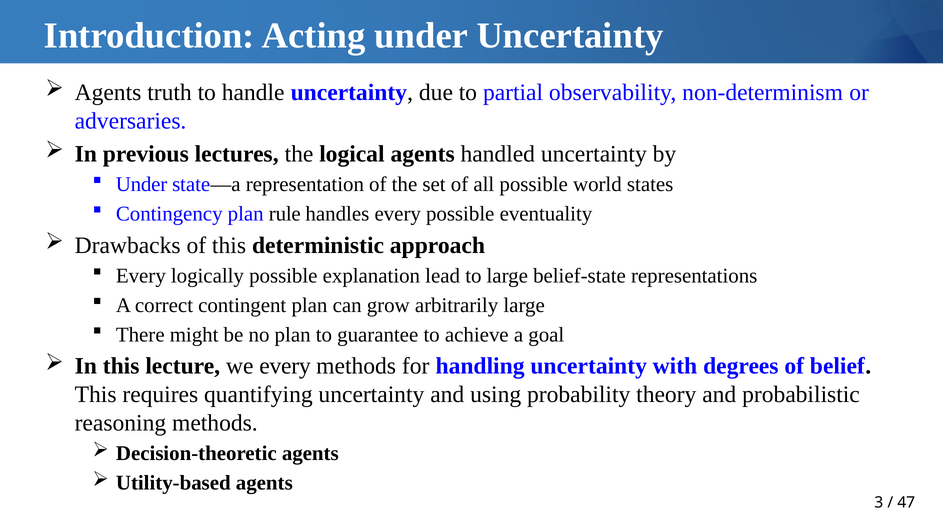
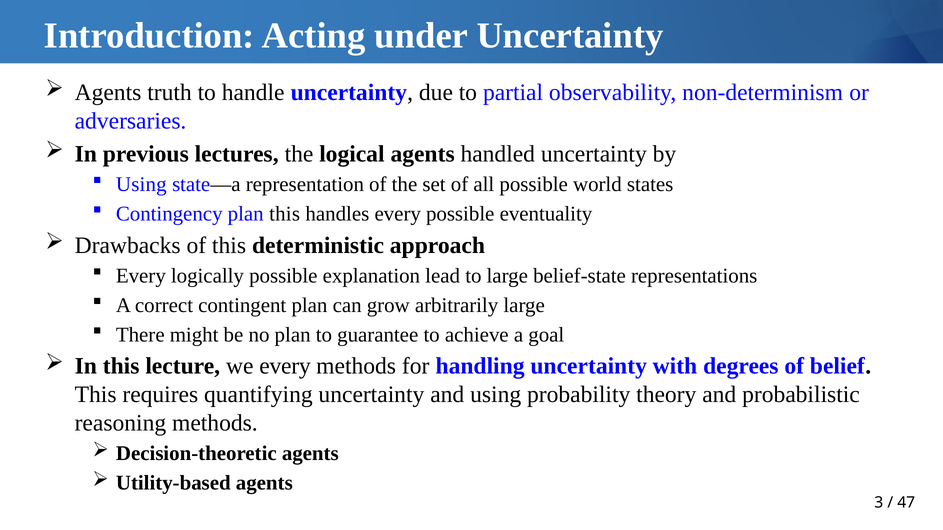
Under: Under -> Using (141, 185)
plan rule: rule -> this (285, 214)
